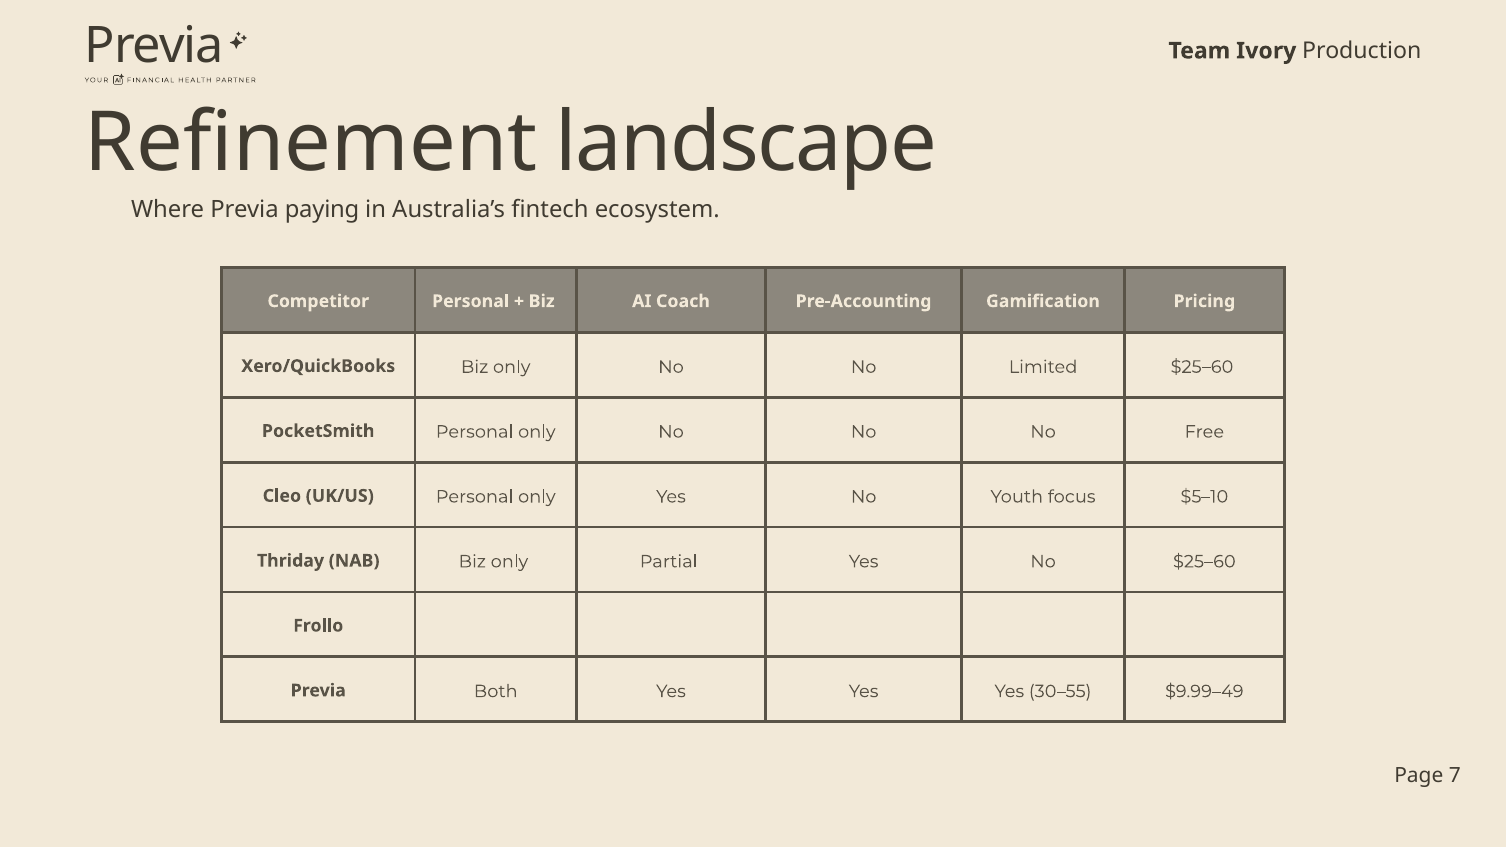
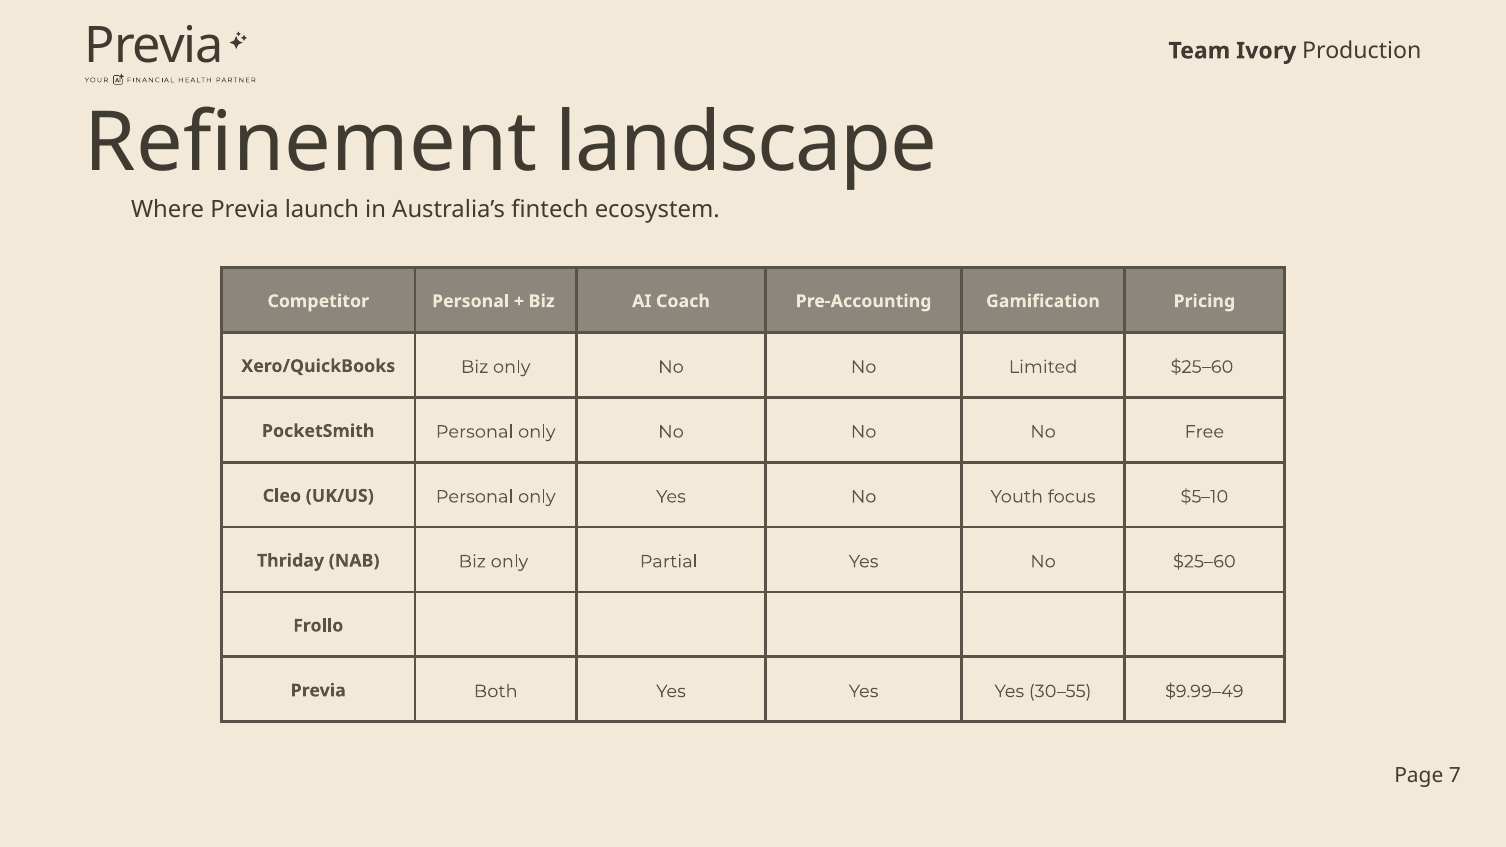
paying: paying -> launch (322, 210)
